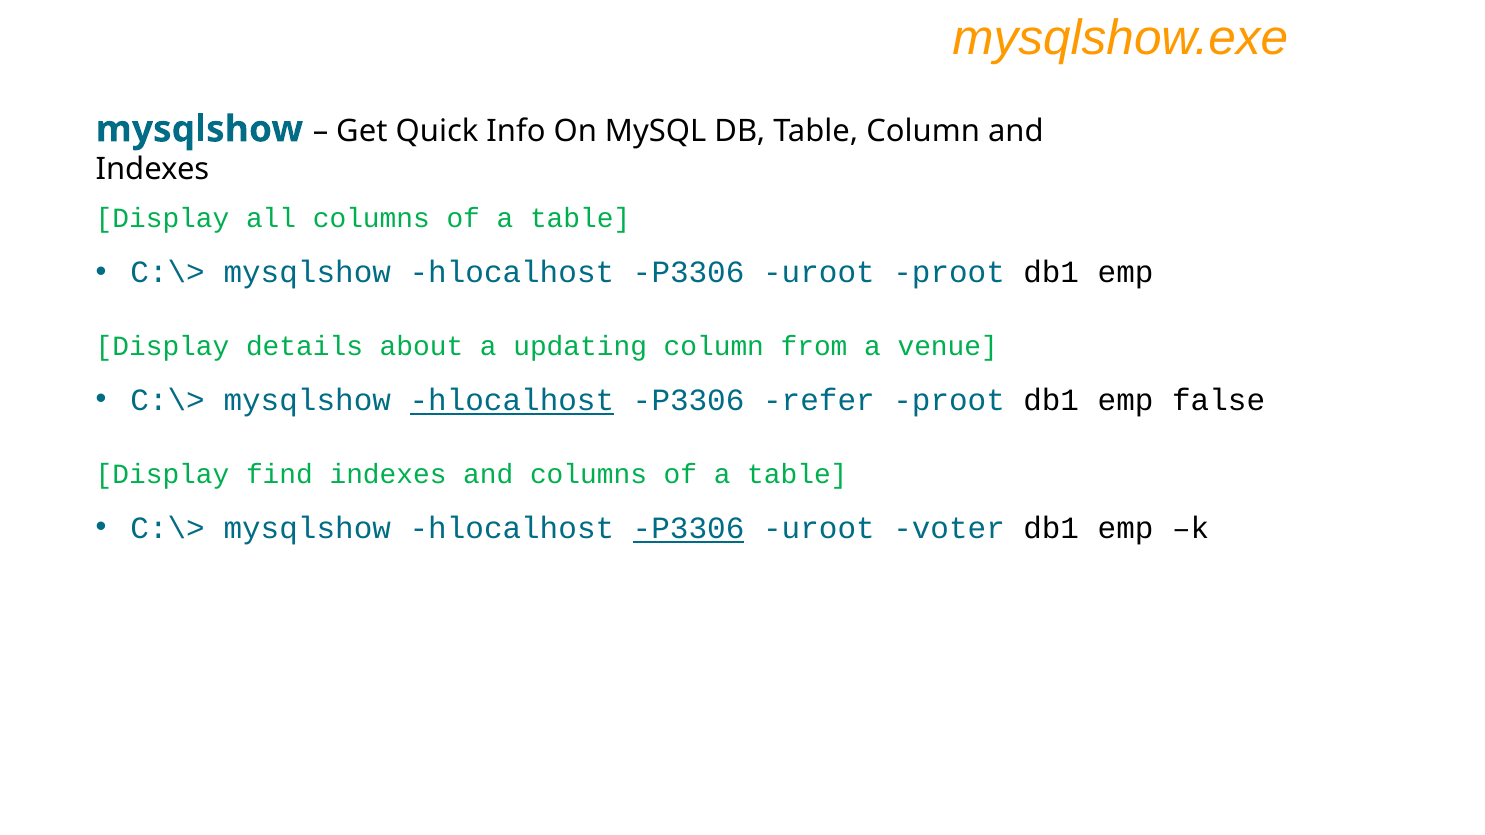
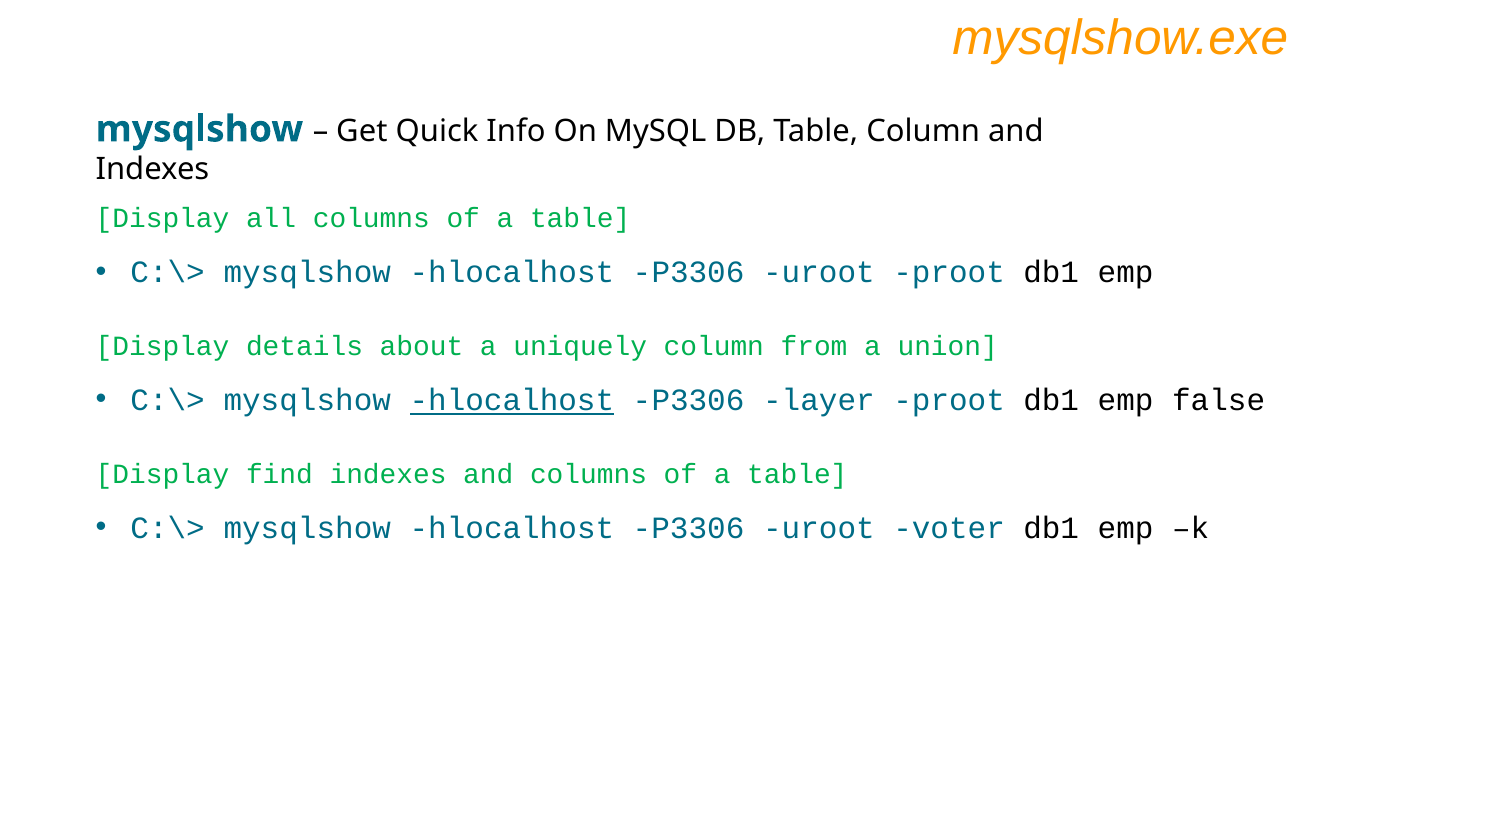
updating: updating -> uniquely (580, 347)
venue: venue -> union (948, 347)
refer: refer -> layer (819, 401)
P3306 underline: present -> none (689, 529)
